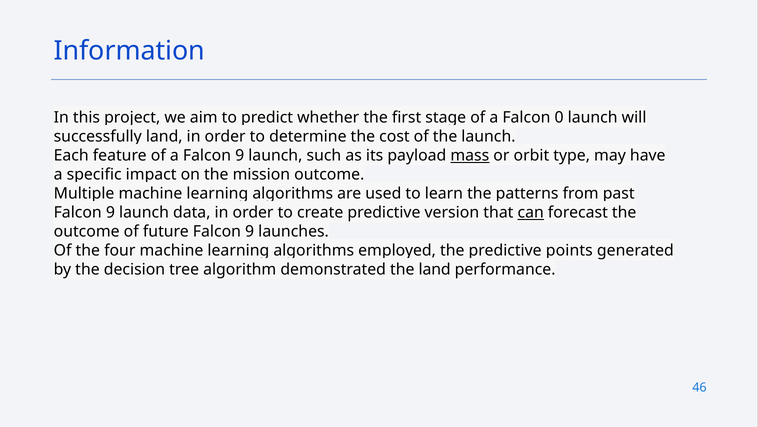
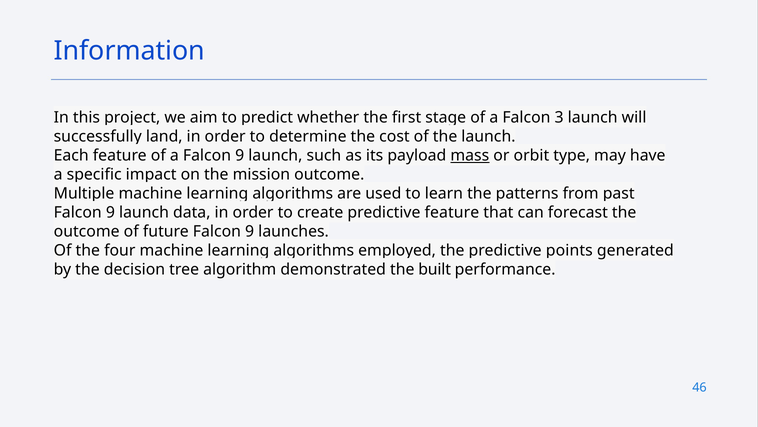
0: 0 -> 3 (559, 117)
predictive version: version -> feature (452, 212)
can underline: present -> none (531, 212)
the land: land -> built (435, 269)
